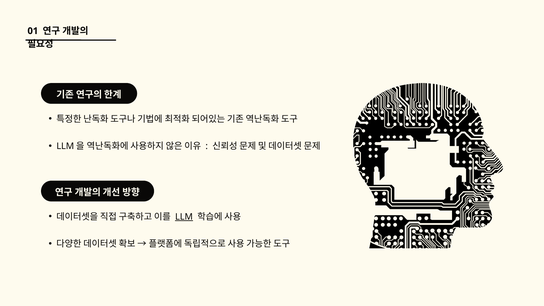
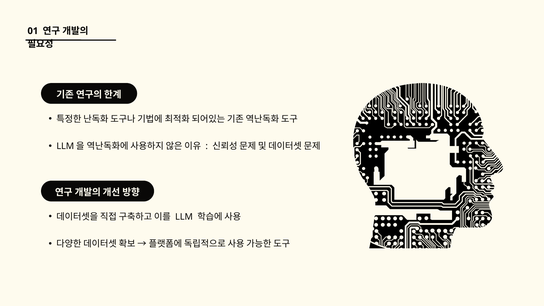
LLM underline: present -> none (184, 217)
